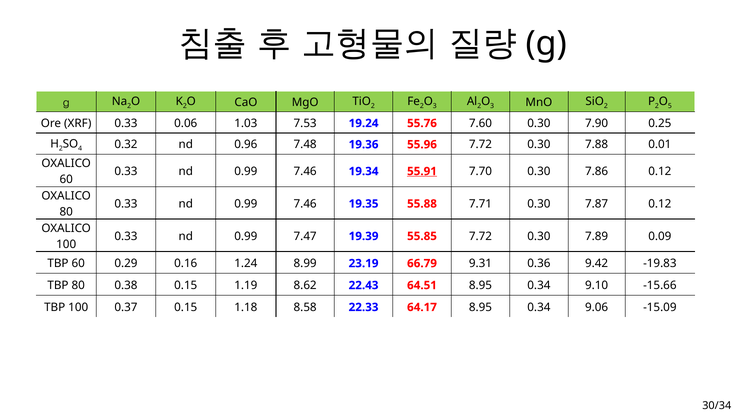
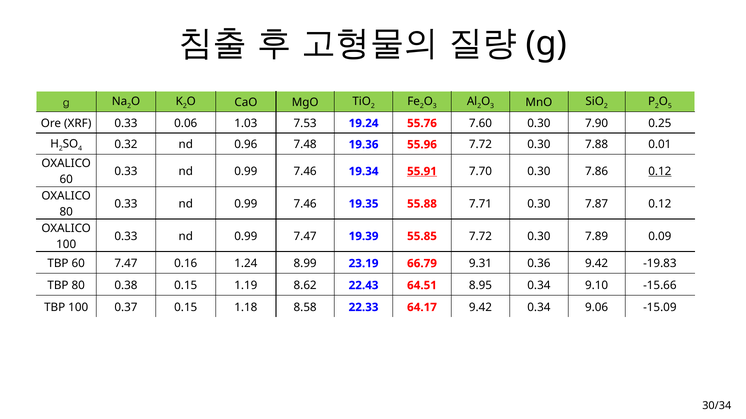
0.12 underline: none -> present (660, 172)
60 0.29: 0.29 -> 7.47 (126, 264)
64.17 8.95: 8.95 -> 9.42 (480, 308)
